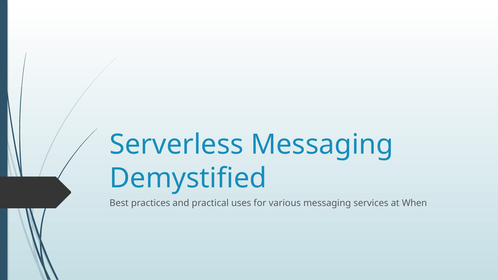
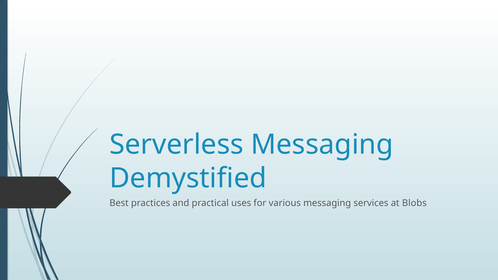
When: When -> Blobs (414, 203)
